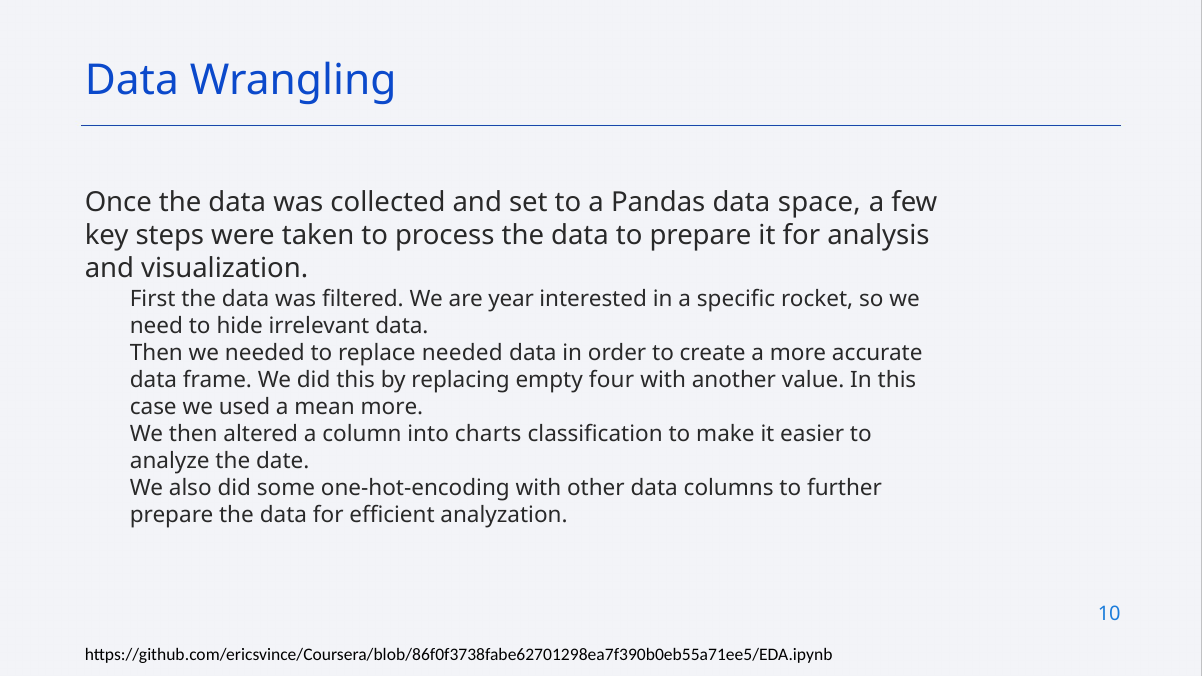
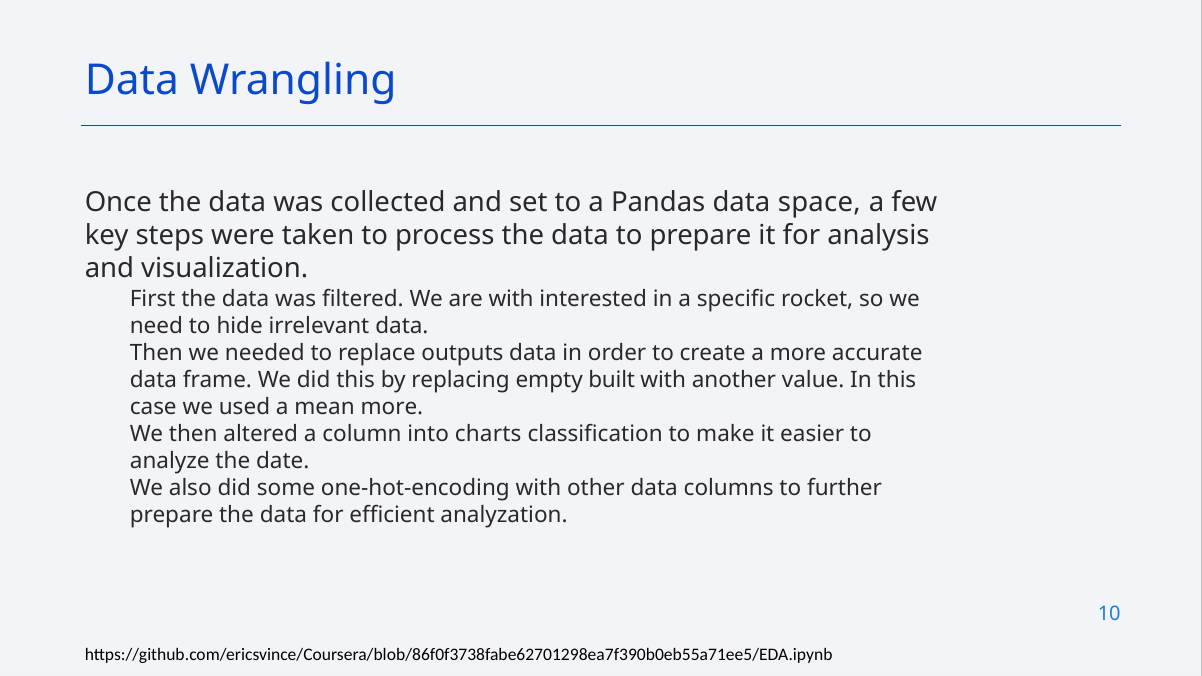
are year: year -> with (511, 299)
replace needed: needed -> outputs (462, 353)
four: four -> built (612, 380)
